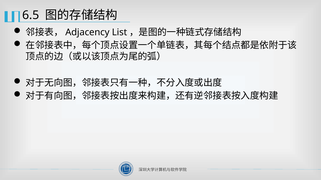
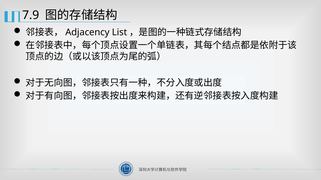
6.5: 6.5 -> 7.9 (31, 15)
